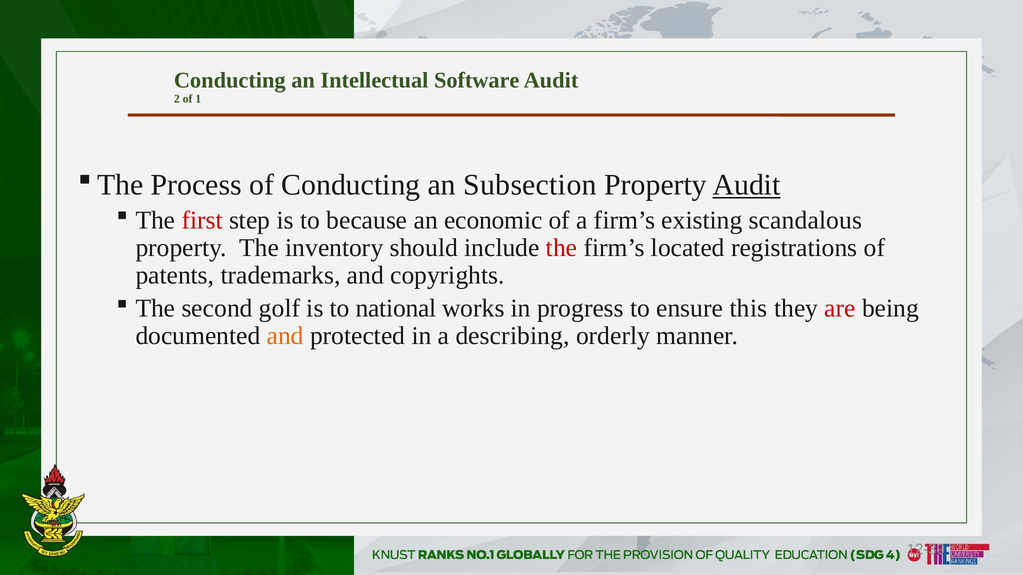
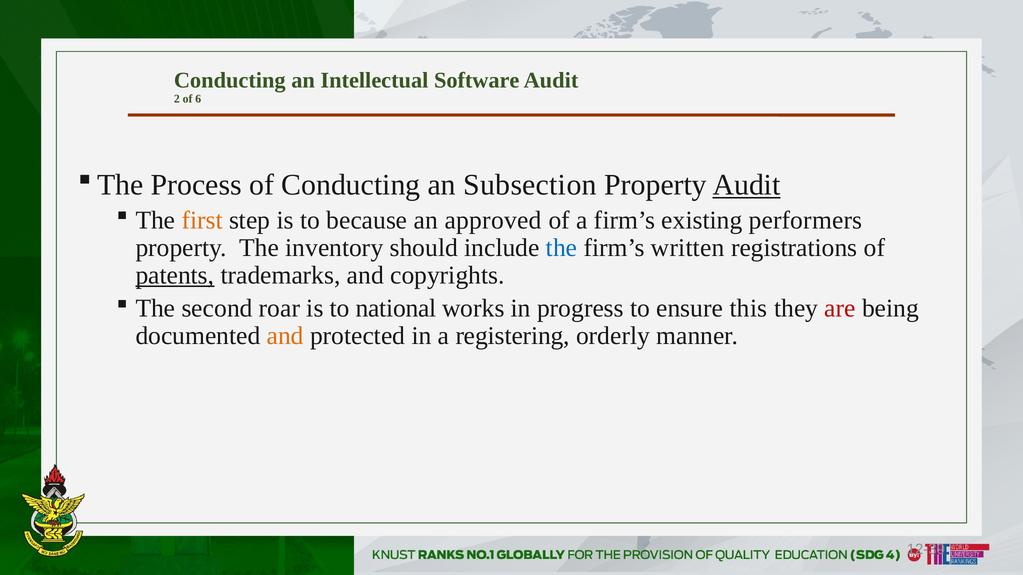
1: 1 -> 6 (198, 99)
first colour: red -> orange (202, 220)
economic: economic -> approved (493, 220)
scandalous: scandalous -> performers (805, 220)
the colour: red -> blue (562, 248)
located: located -> written (688, 248)
patents underline: none -> present (175, 276)
golf: golf -> roar (280, 309)
describing: describing -> registering (513, 336)
